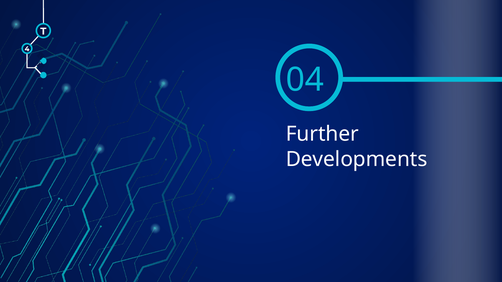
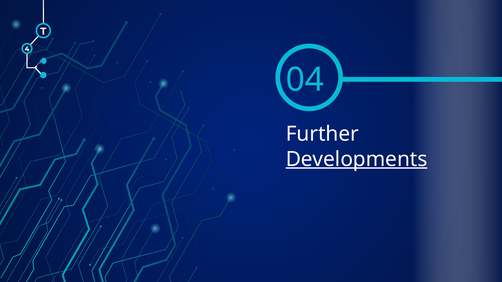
Developments underline: none -> present (357, 159)
